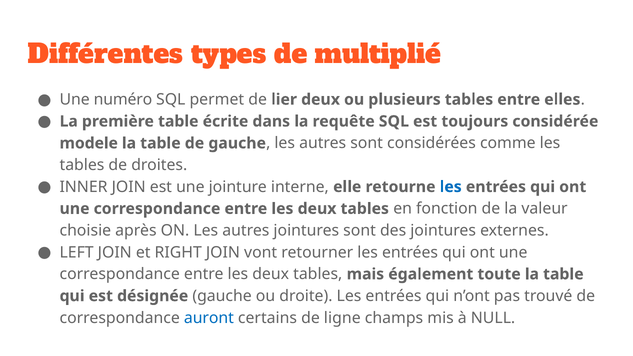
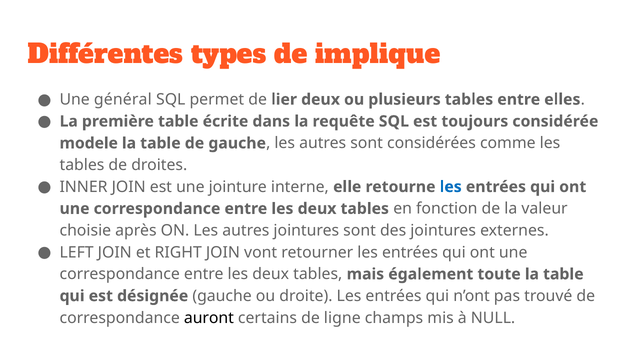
multiplié: multiplié -> implique (378, 55)
numéro: numéro -> général (123, 100)
auront colour: blue -> black (209, 318)
